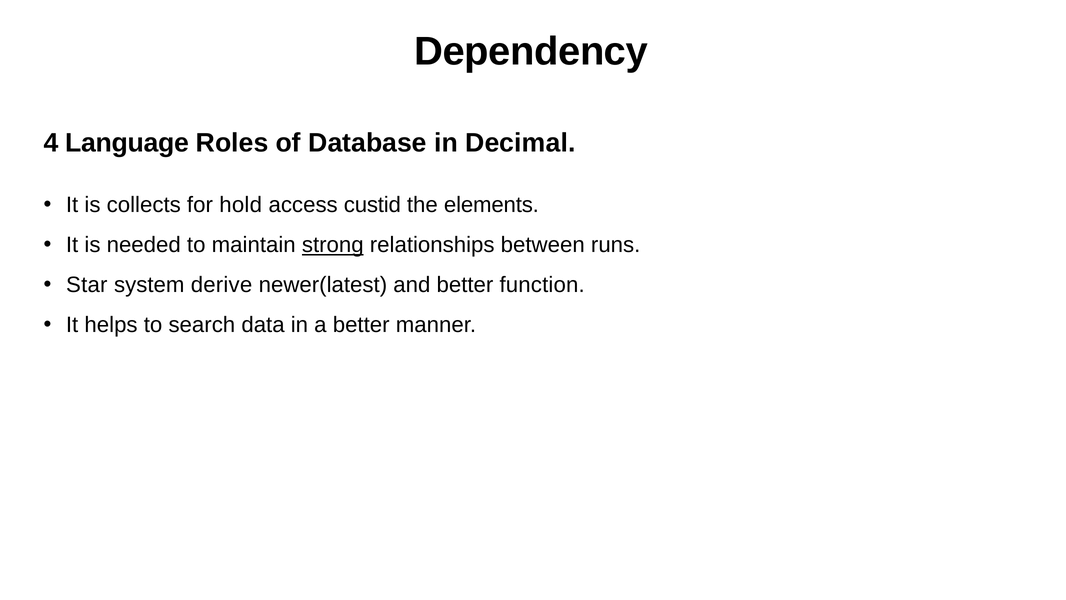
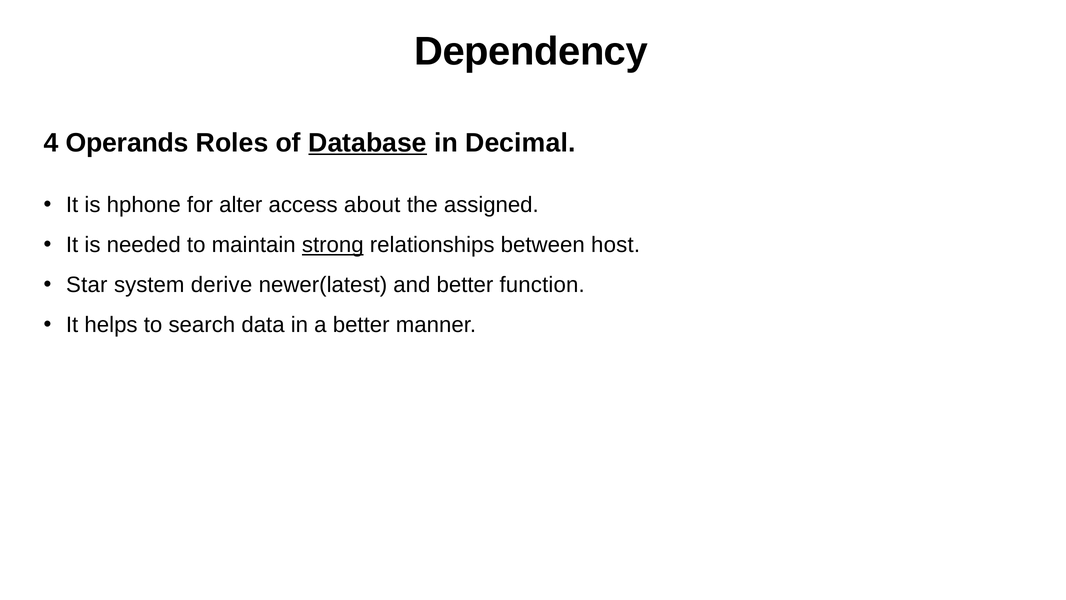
Language: Language -> Operands (127, 143)
Database underline: none -> present (368, 143)
collects: collects -> hphone (144, 205)
hold: hold -> alter (241, 205)
custid: custid -> about (372, 205)
elements: elements -> assigned (491, 205)
runs: runs -> host (616, 245)
